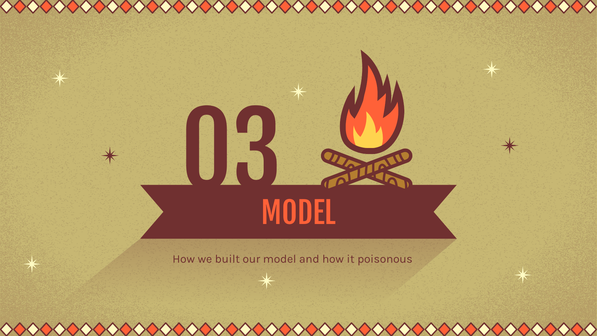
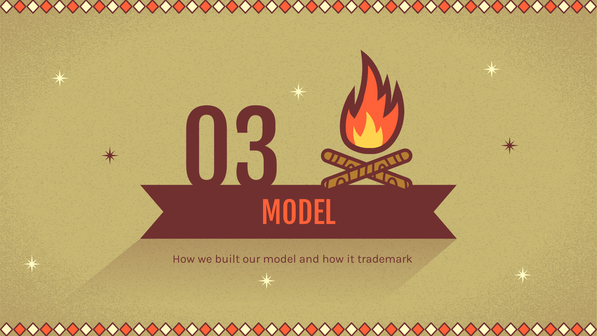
poisonous: poisonous -> trademark (385, 259)
